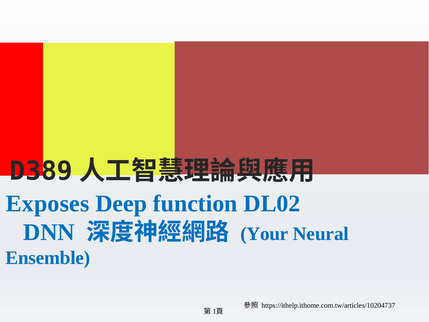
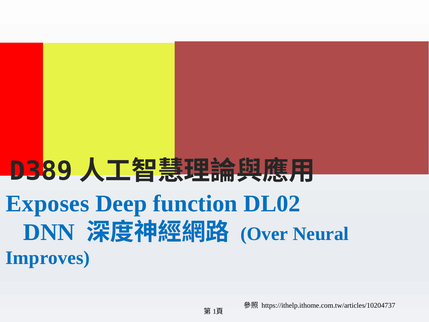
Your: Your -> Over (264, 234)
Ensemble: Ensemble -> Improves (48, 258)
